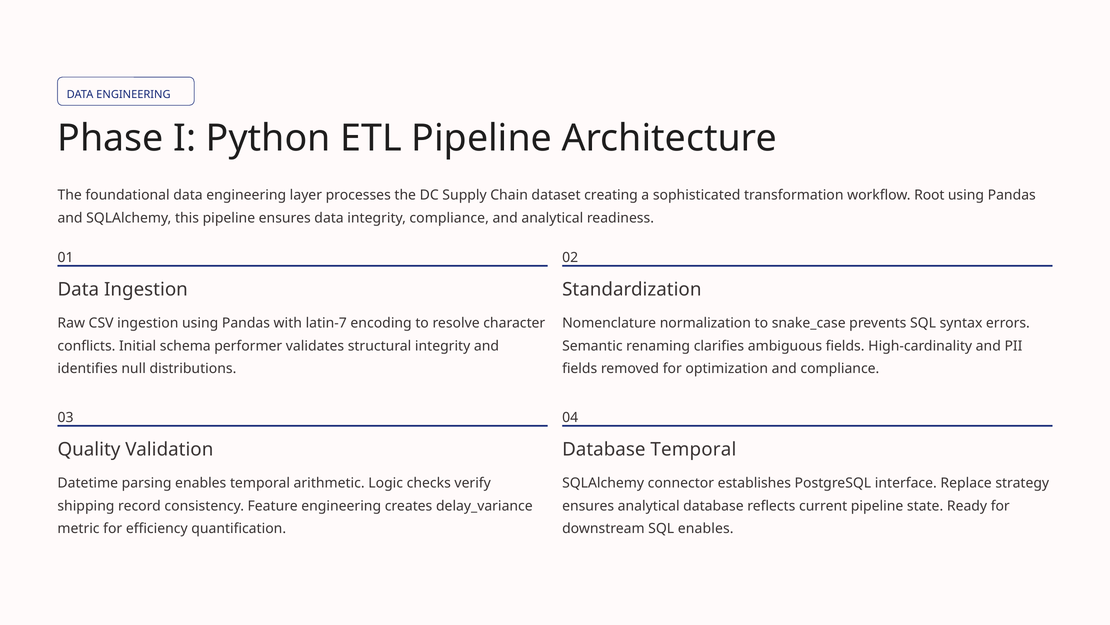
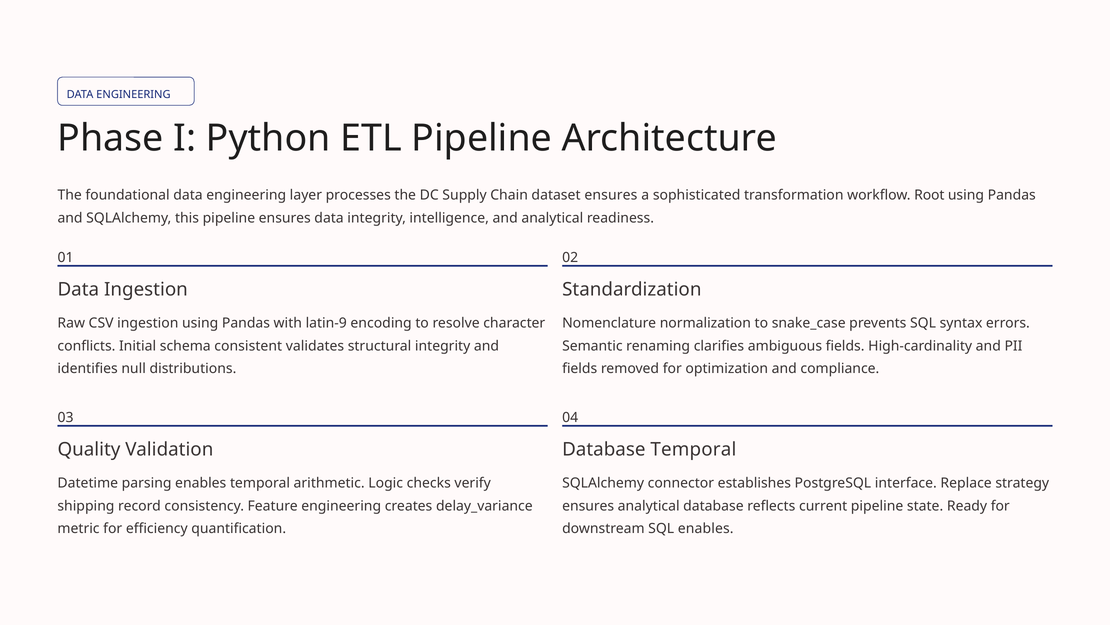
dataset creating: creating -> ensures (611, 195)
integrity compliance: compliance -> intelligence (449, 218)
latin-7: latin-7 -> latin-9 (326, 323)
performer: performer -> consistent (248, 346)
